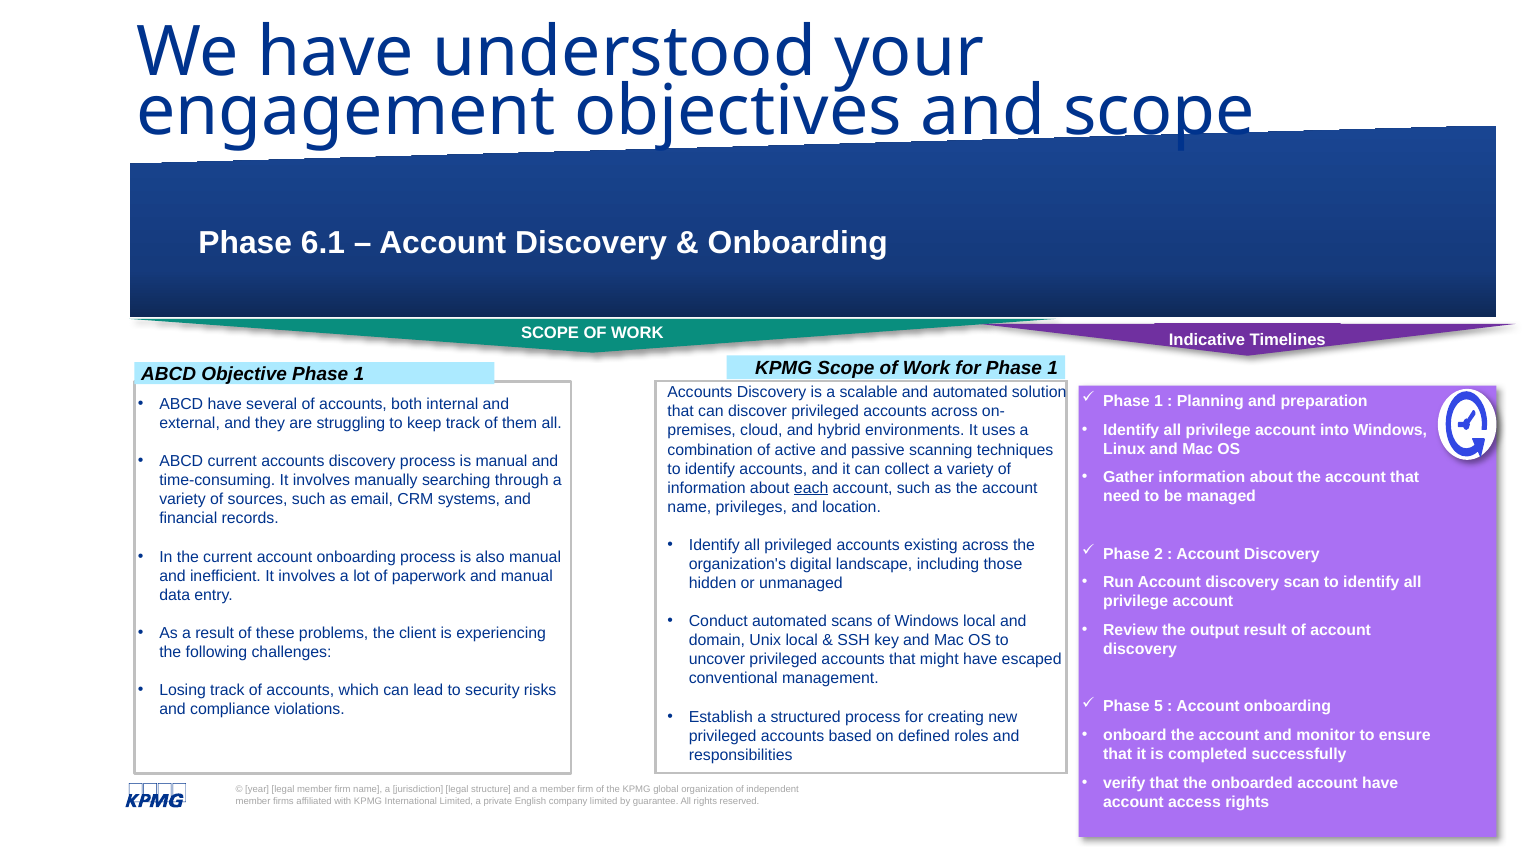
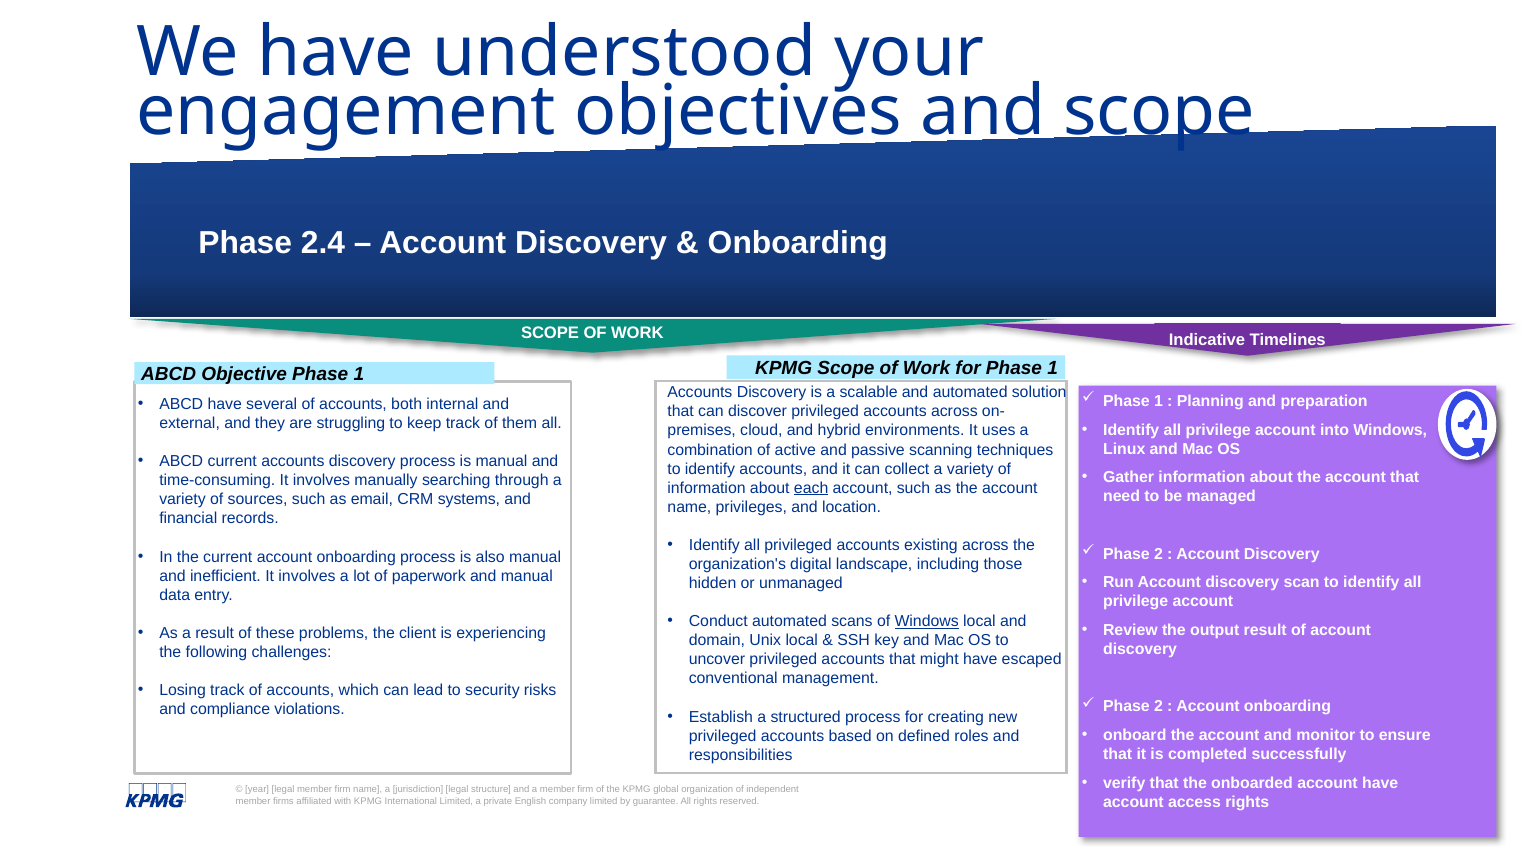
6.1: 6.1 -> 2.4 (323, 243)
Windows underline: none -> present (927, 622)
5: 5 -> 2 (1158, 707)
